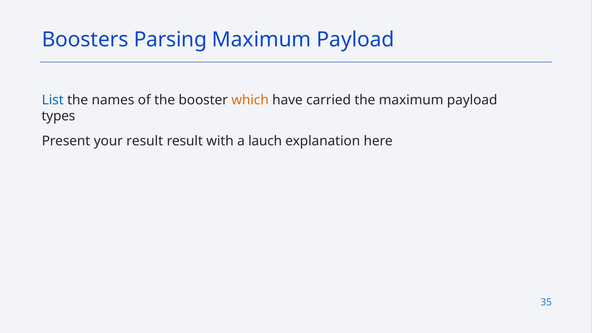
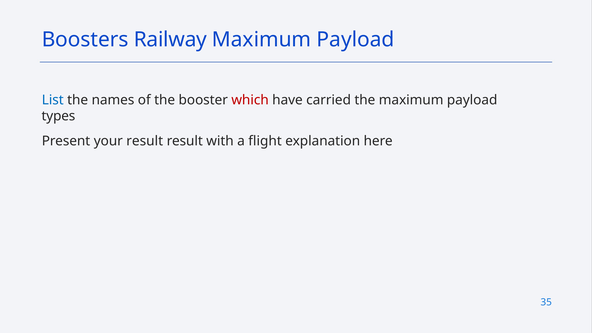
Parsing: Parsing -> Railway (170, 40)
which colour: orange -> red (250, 100)
lauch: lauch -> flight (265, 141)
